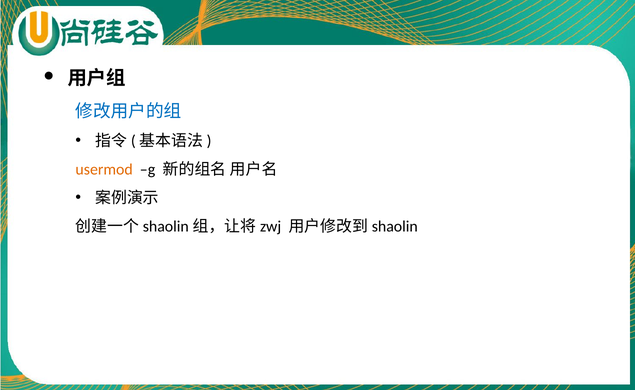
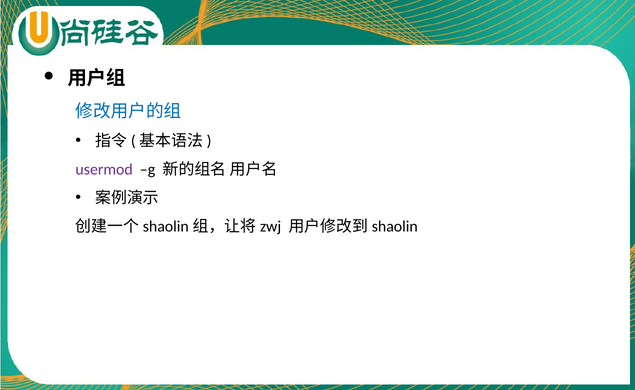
usermod colour: orange -> purple (104, 170)
